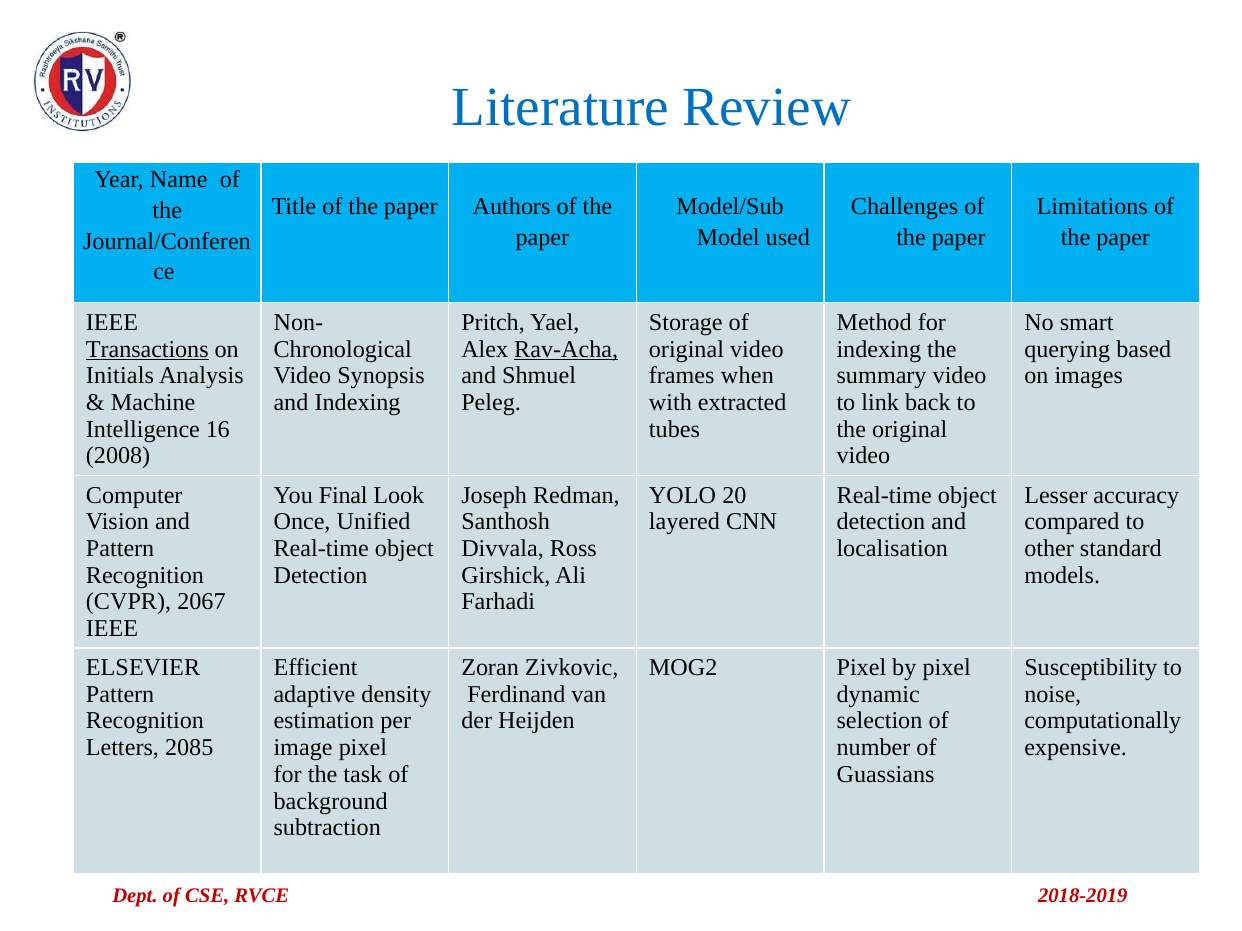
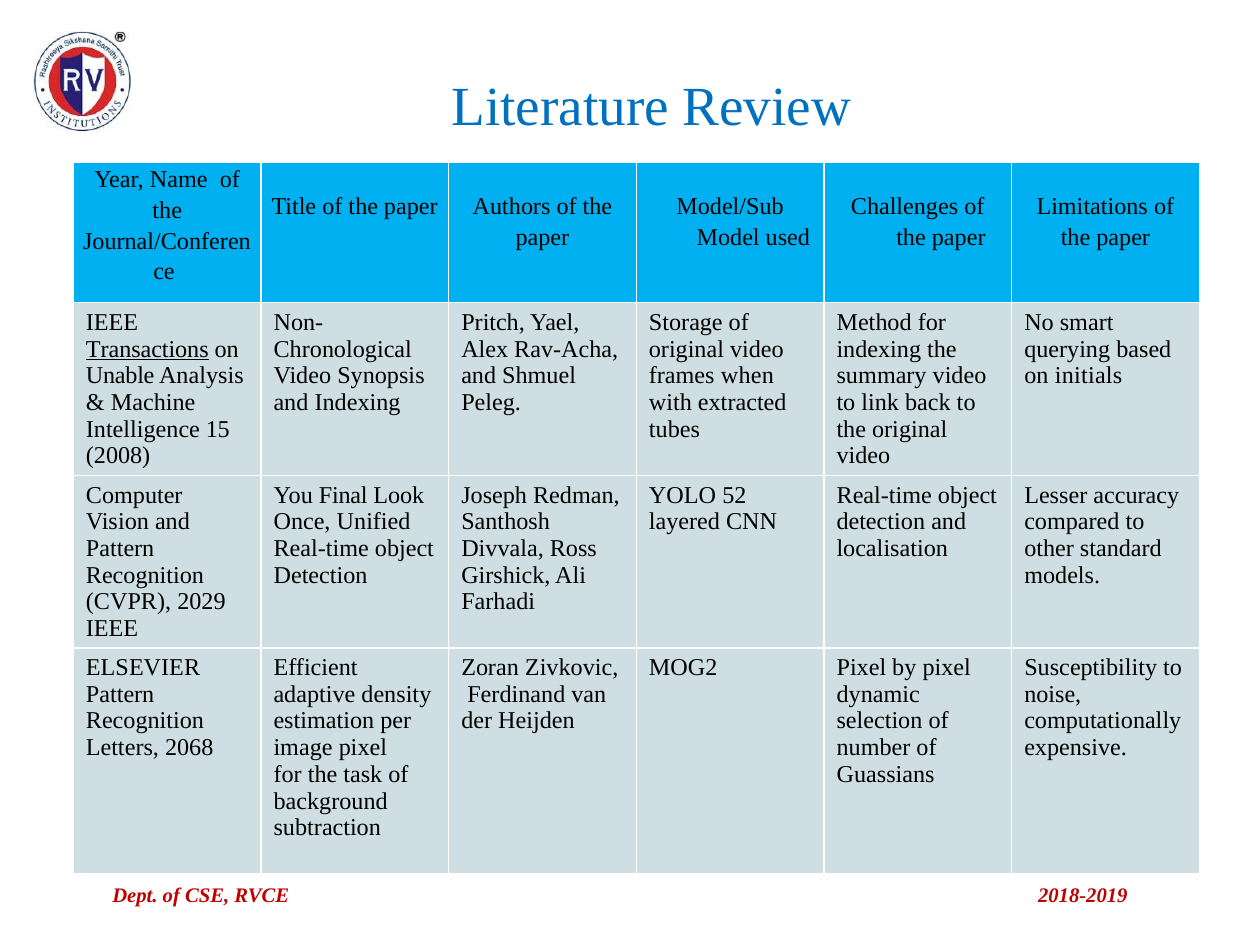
Rav-Acha underline: present -> none (566, 349)
Initials: Initials -> Unable (120, 376)
images: images -> initials (1089, 376)
16: 16 -> 15 (218, 429)
20: 20 -> 52 (734, 495)
2067: 2067 -> 2029 (201, 602)
2085: 2085 -> 2068 (189, 748)
